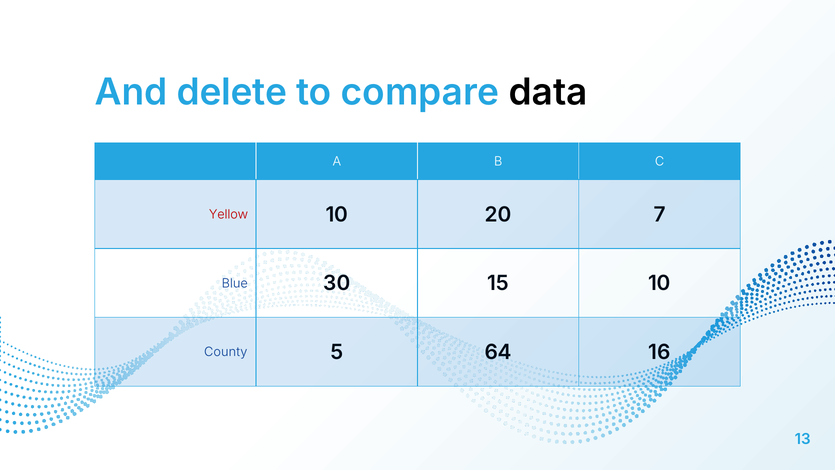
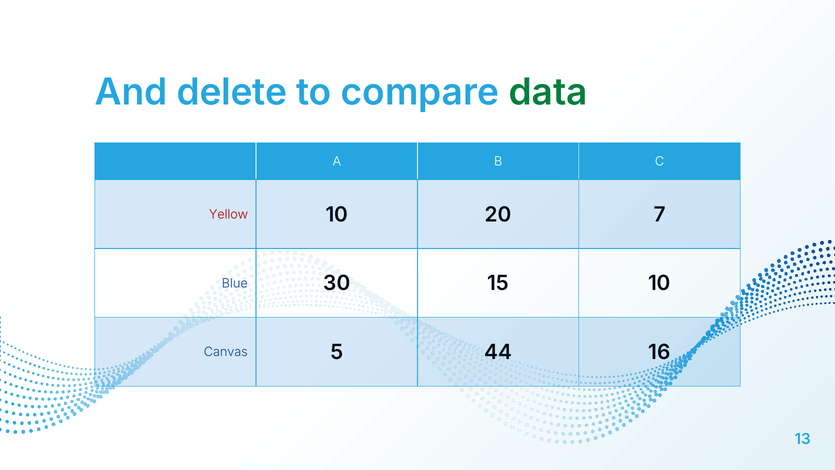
data colour: black -> green (548, 92)
County: County -> Canvas (226, 352)
64: 64 -> 44 (498, 352)
